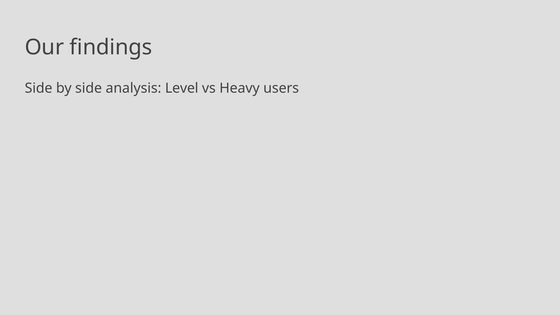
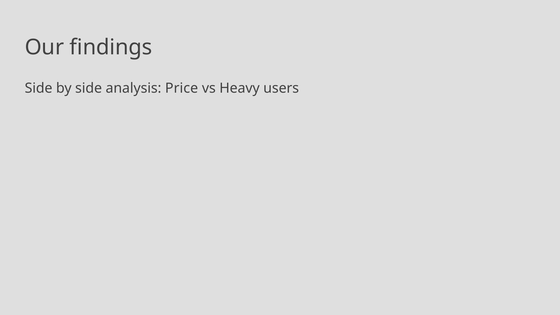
Level: Level -> Price (182, 88)
